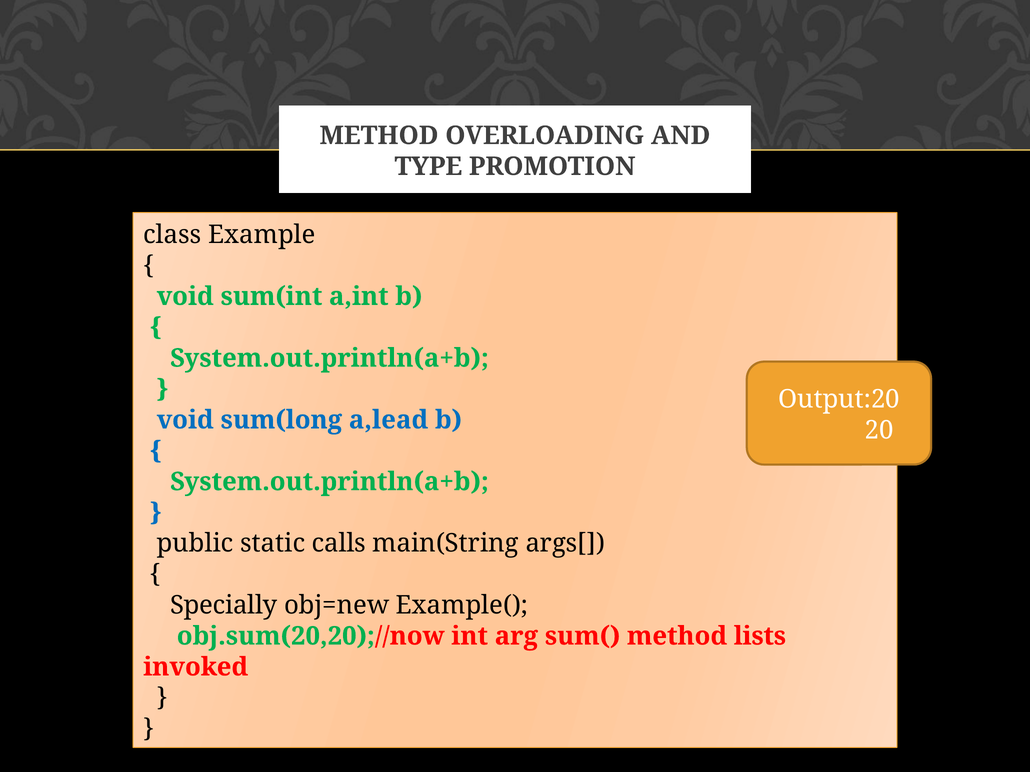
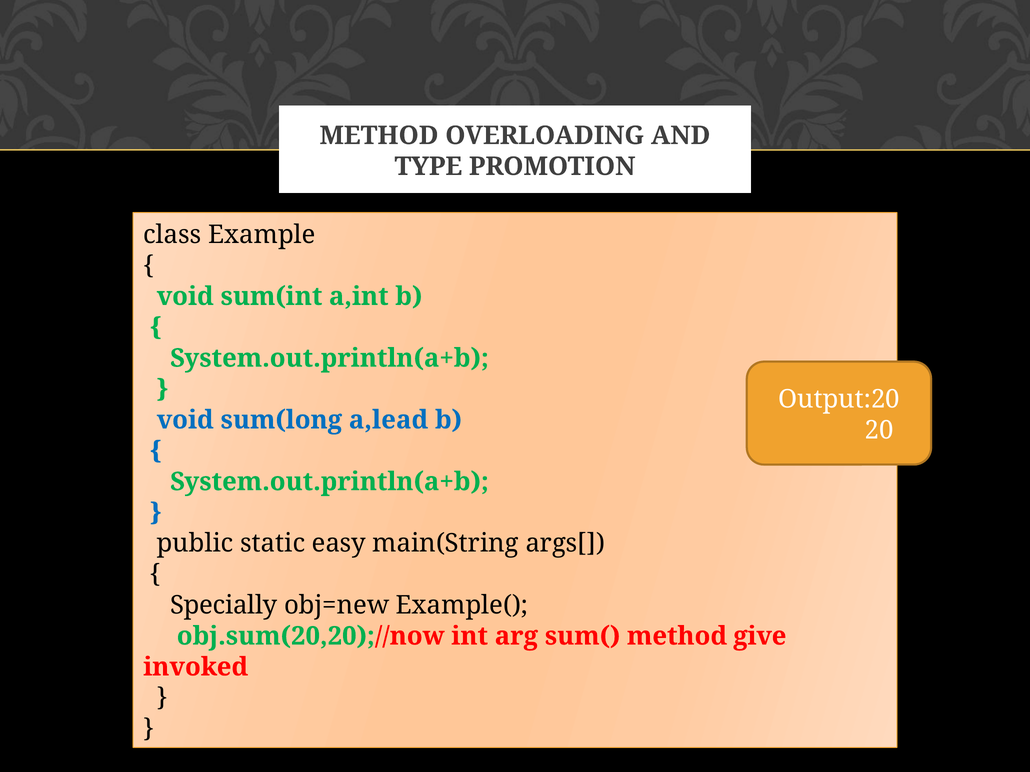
calls: calls -> easy (339, 544)
lists: lists -> give (760, 637)
